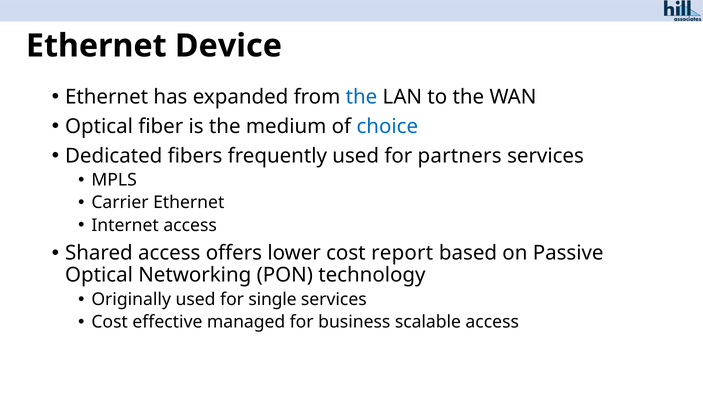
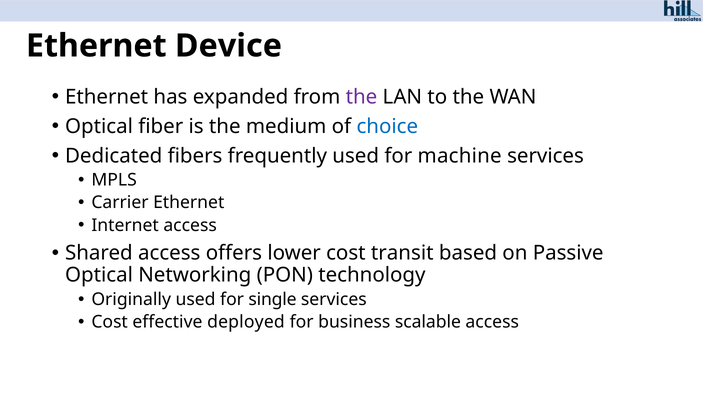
the colour: blue -> purple (361, 97)
partners: partners -> machine (460, 156)
report: report -> transit (402, 253)
managed: managed -> deployed (246, 322)
